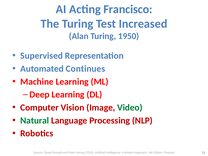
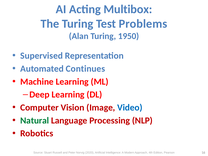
Francisco: Francisco -> Multibox (128, 9)
Increased: Increased -> Problems (143, 24)
Video colour: green -> blue (130, 108)
